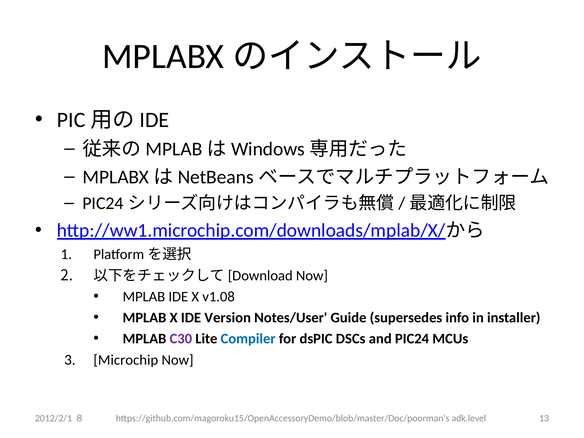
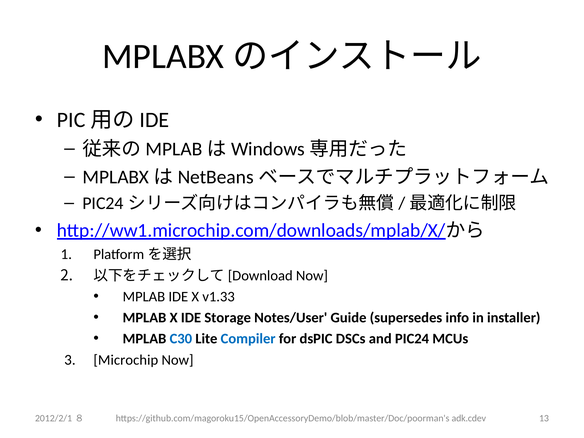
v1.08: v1.08 -> v1.33 (219, 297)
Version: Version -> Storage (228, 318)
C30 colour: purple -> blue (181, 339)
adk.level: adk.level -> adk.cdev (469, 418)
